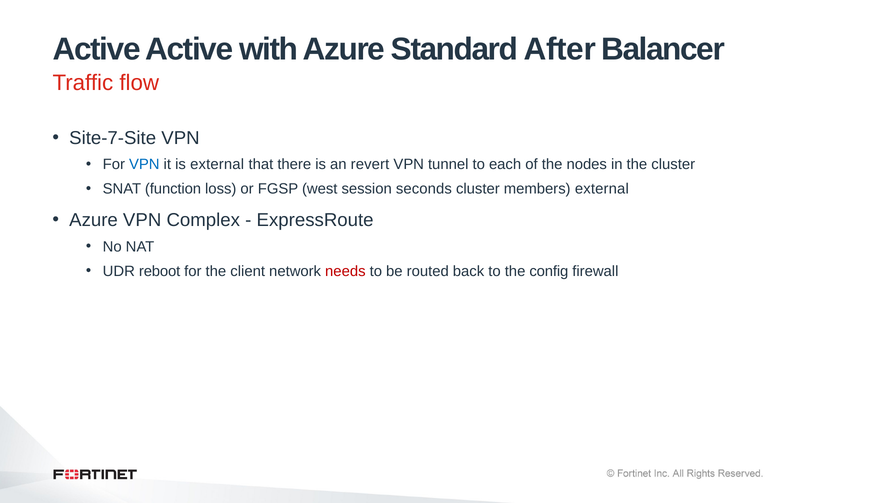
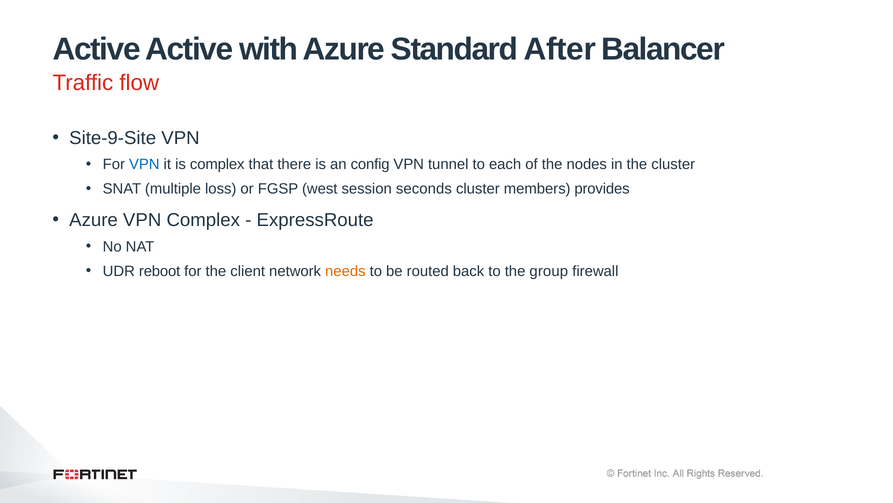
Site-7-Site: Site-7-Site -> Site-9-Site (113, 138)
is external: external -> complex (217, 164)
revert: revert -> config (370, 164)
function: function -> multiple (173, 189)
members external: external -> provides (602, 189)
needs colour: red -> orange (345, 271)
config: config -> group (549, 271)
